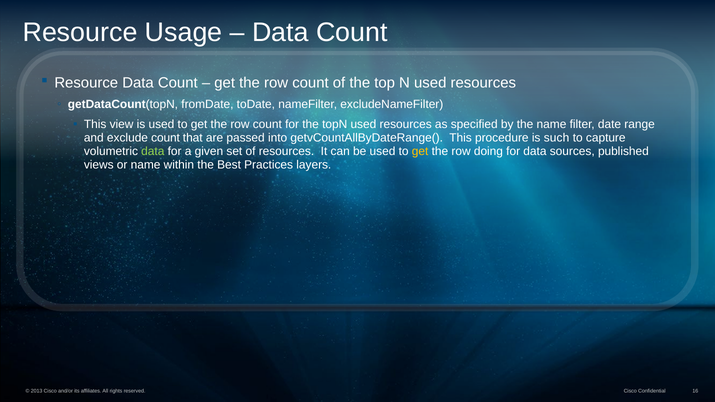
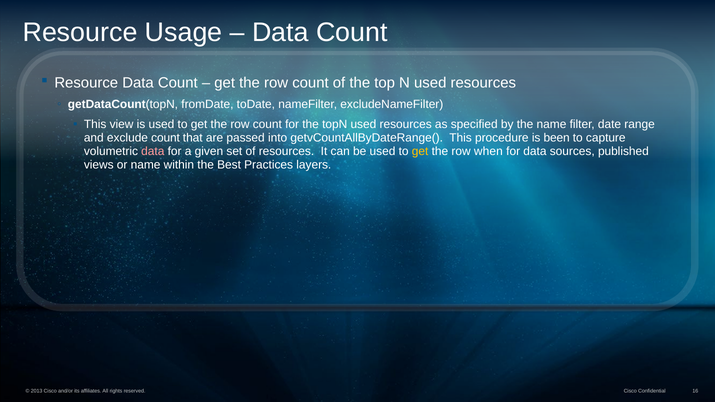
such: such -> been (557, 138)
data colour: light green -> pink (153, 151)
doing: doing -> when (488, 151)
